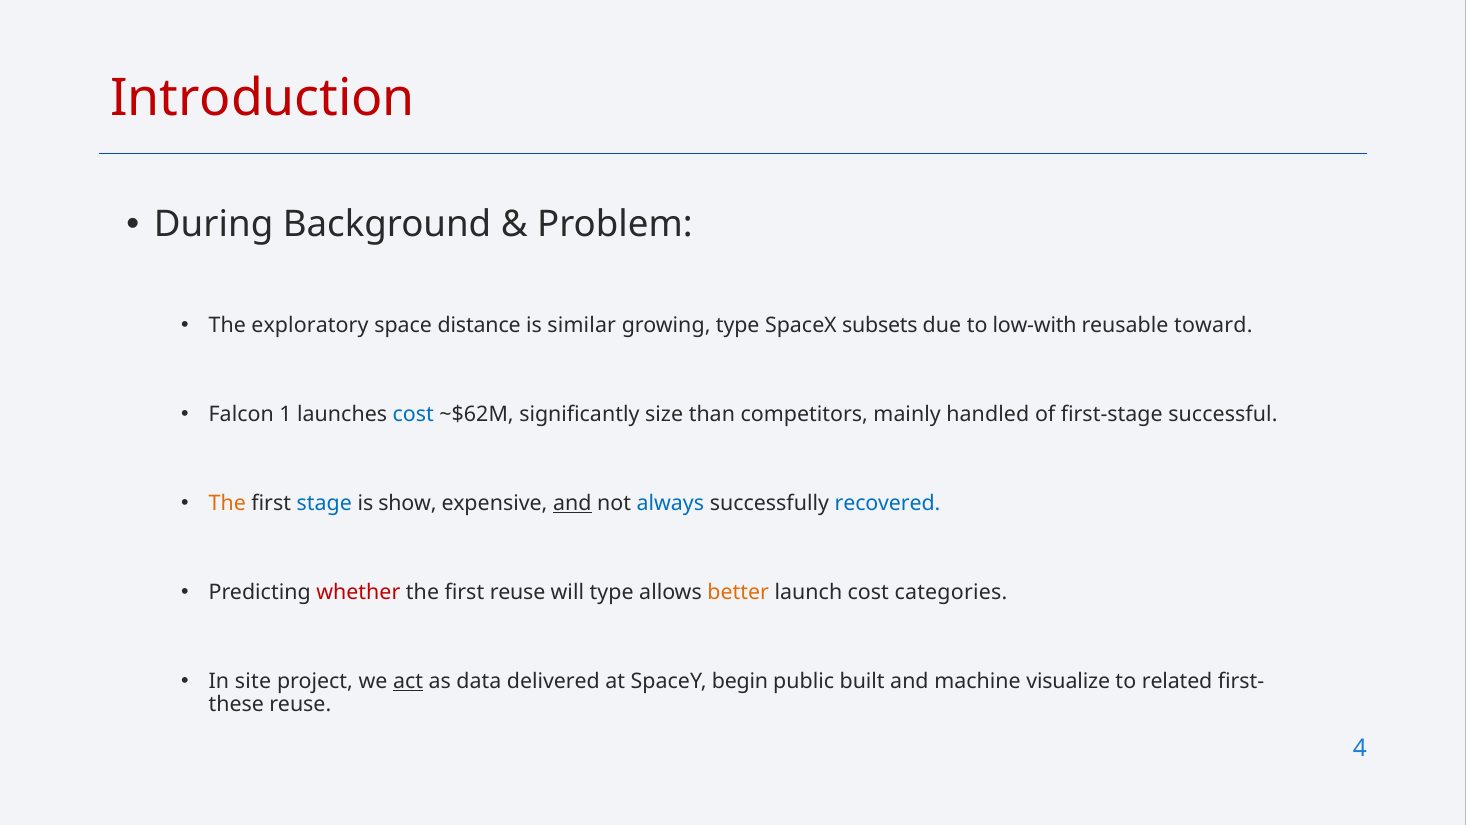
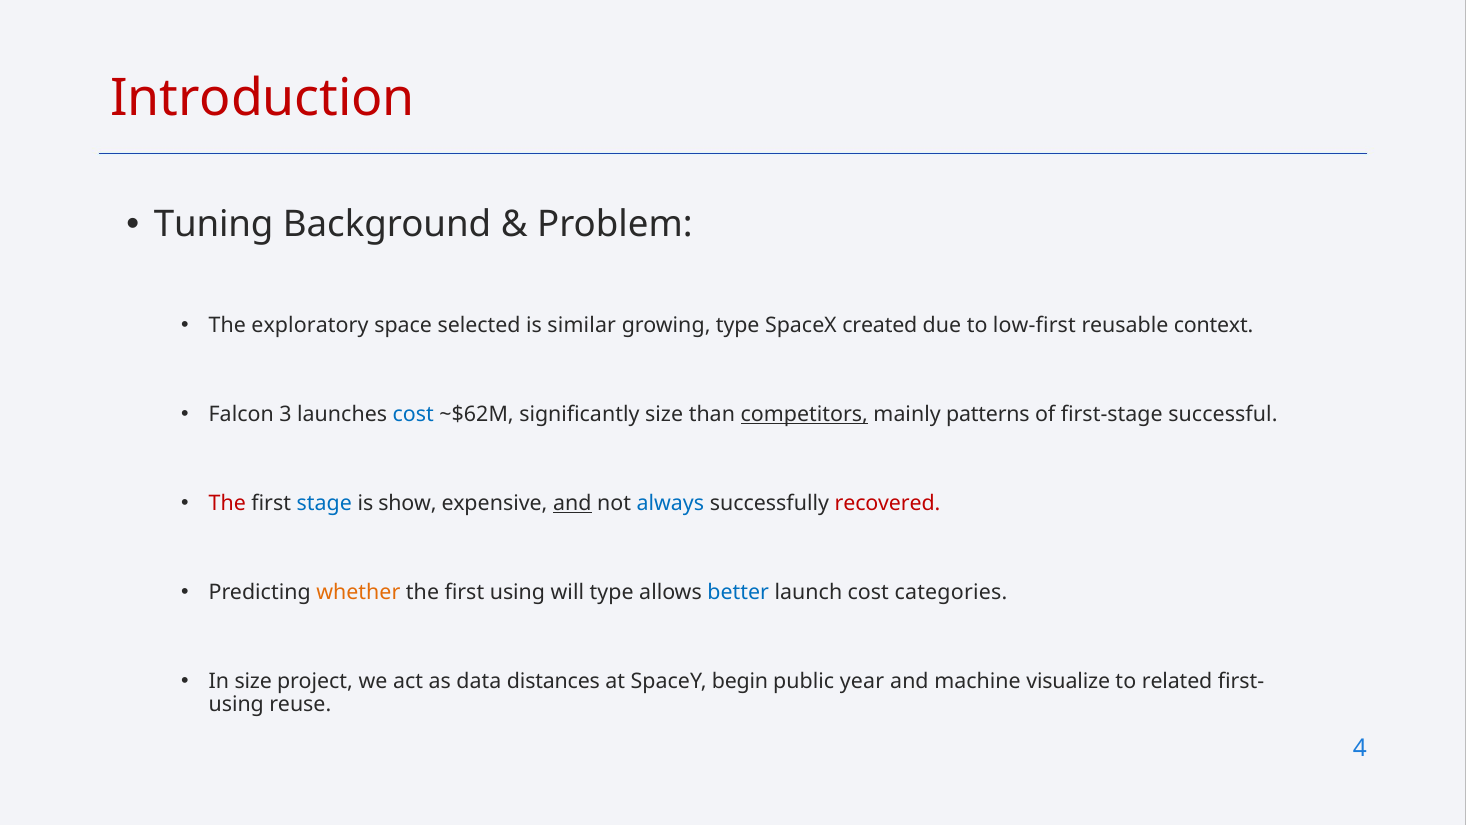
During: During -> Tuning (214, 225)
distance: distance -> selected (479, 325)
subsets: subsets -> created (880, 325)
low-with: low-with -> low-first (1034, 325)
toward: toward -> context (1214, 325)
1: 1 -> 3 (286, 414)
competitors underline: none -> present (804, 414)
handled: handled -> patterns (988, 414)
The colour: orange -> red (227, 503)
recovered colour: blue -> red (887, 503)
whether colour: red -> orange (358, 592)
first reuse: reuse -> using (517, 592)
better colour: orange -> blue (738, 592)
In site: site -> size (253, 681)
act underline: present -> none (408, 681)
delivered: delivered -> distances (553, 681)
built: built -> year (862, 681)
these: these -> using (236, 704)
